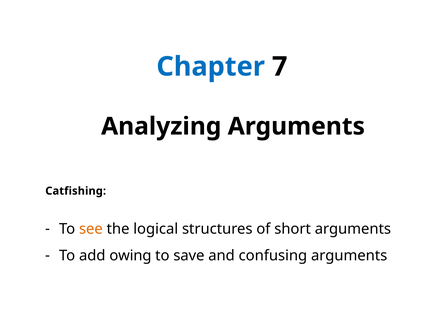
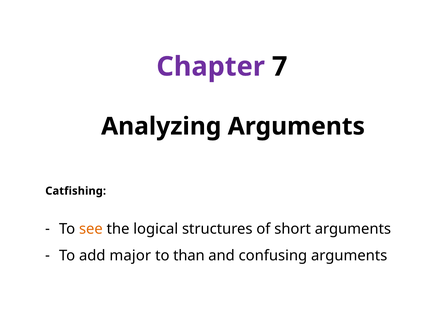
Chapter colour: blue -> purple (211, 67)
owing: owing -> major (130, 256)
save: save -> than (189, 256)
